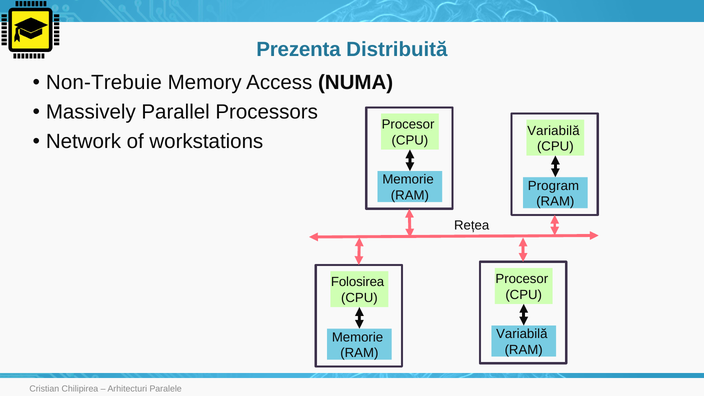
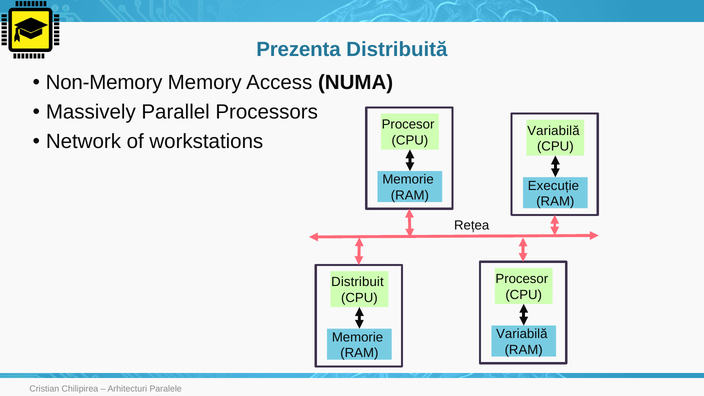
Non-Trebuie: Non-Trebuie -> Non-Memory (104, 83)
Program: Program -> Execuție (553, 186)
Folosirea: Folosirea -> Distribuit (357, 282)
